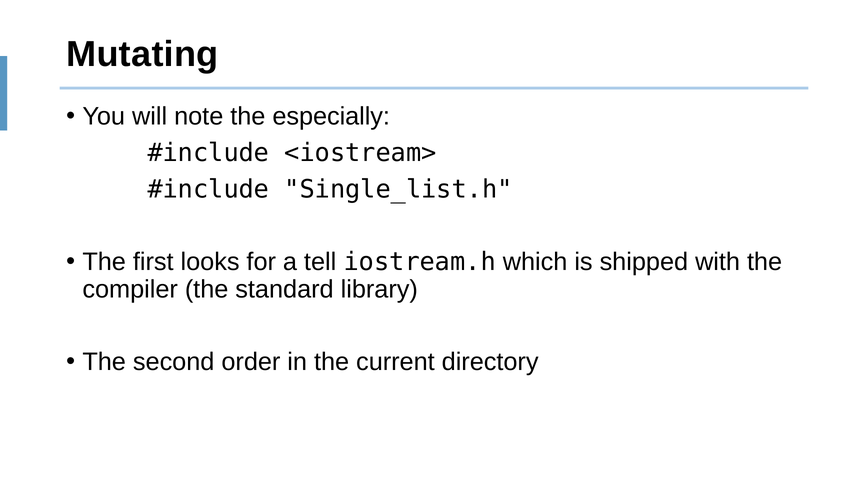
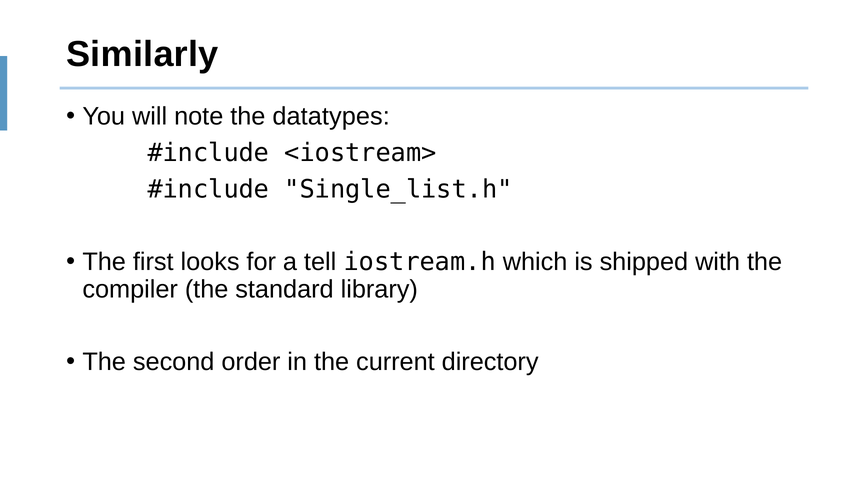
Mutating: Mutating -> Similarly (142, 54)
especially: especially -> datatypes (331, 116)
